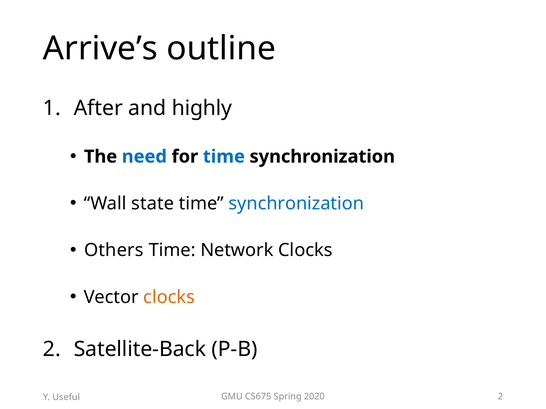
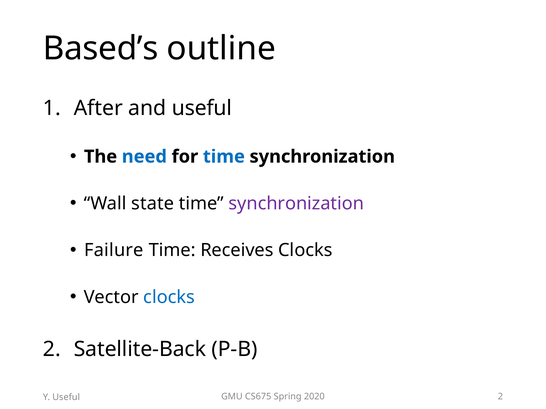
Arrive’s: Arrive’s -> Based’s (101, 49)
and highly: highly -> useful (202, 108)
synchronization colour: blue -> purple (296, 204)
Others: Others -> Failure (114, 251)
Network: Network -> Receives (237, 251)
clocks colour: orange -> blue (169, 297)
